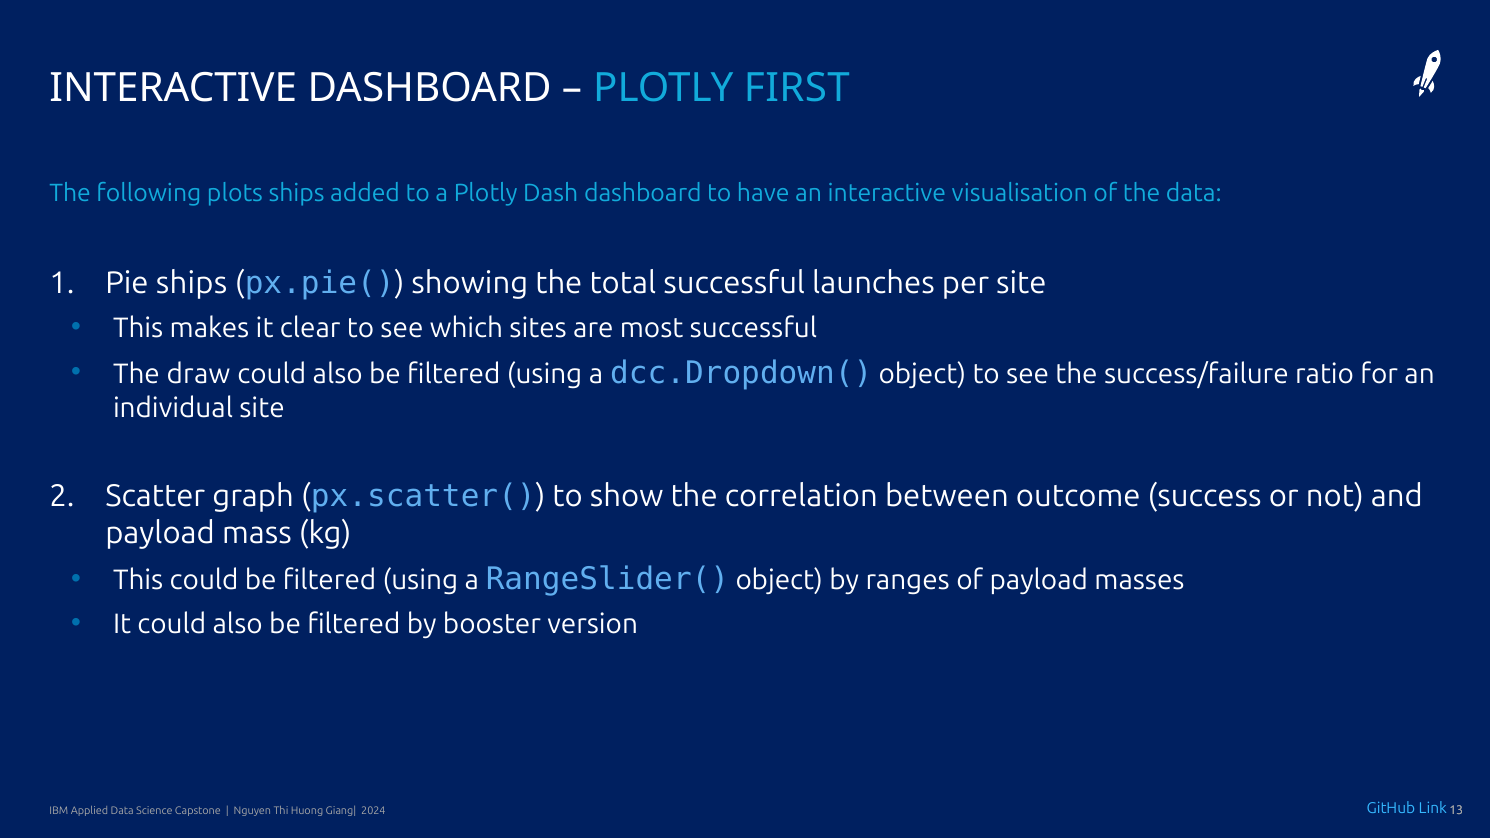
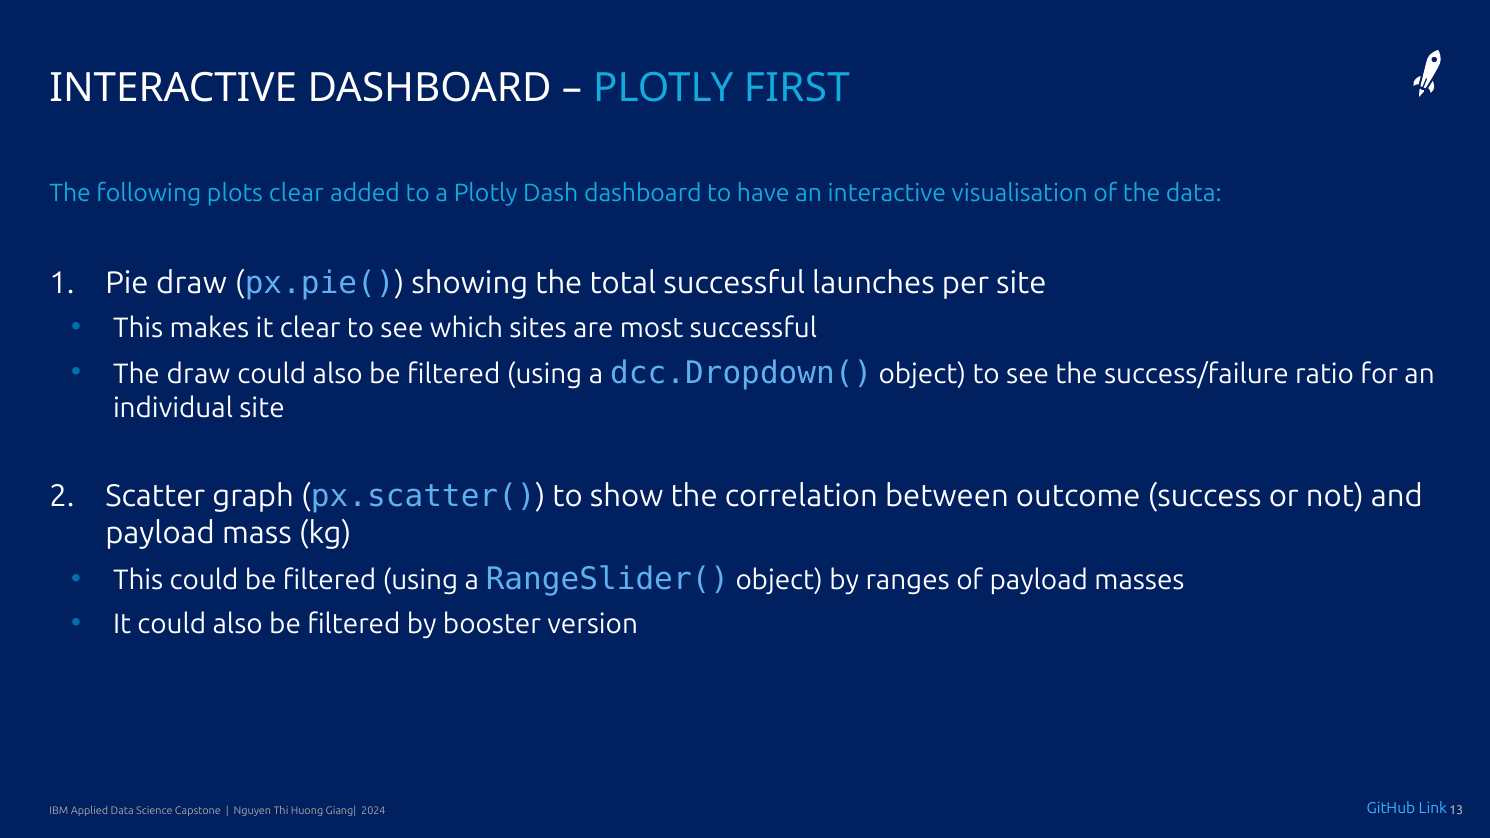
plots ships: ships -> clear (296, 194)
Pie ships: ships -> draw (192, 283)
